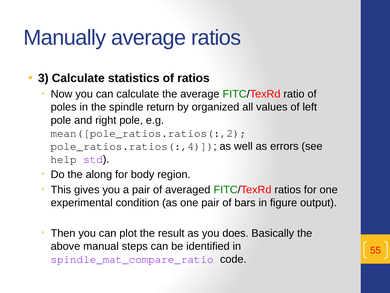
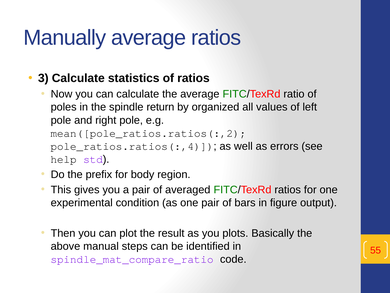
along: along -> prefix (99, 174)
does: does -> plots (235, 233)
